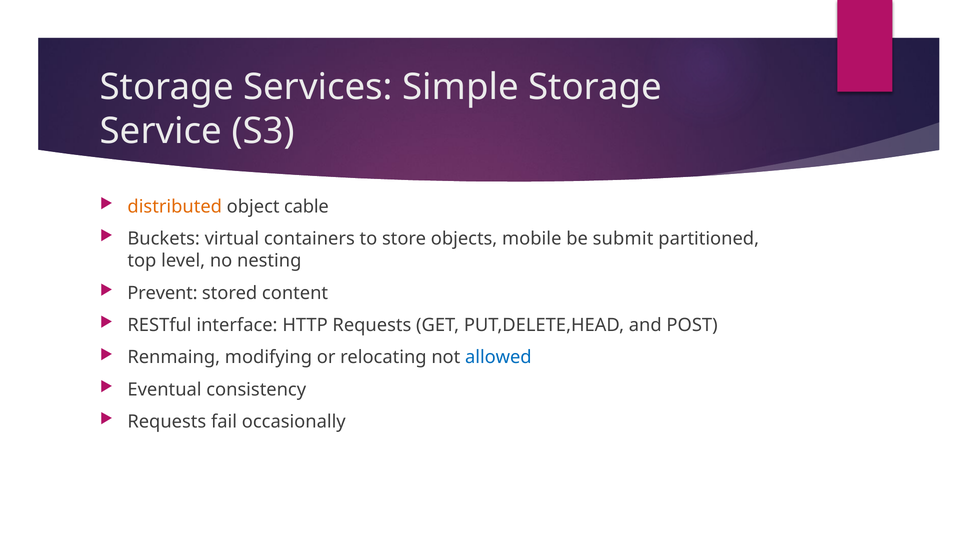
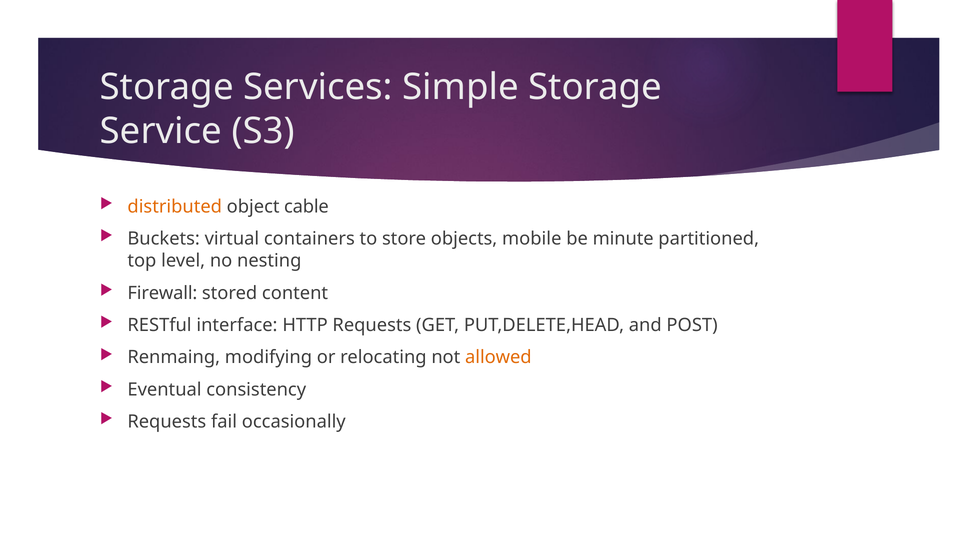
submit: submit -> minute (623, 239)
Prevent: Prevent -> Firewall (162, 293)
allowed colour: blue -> orange (498, 357)
